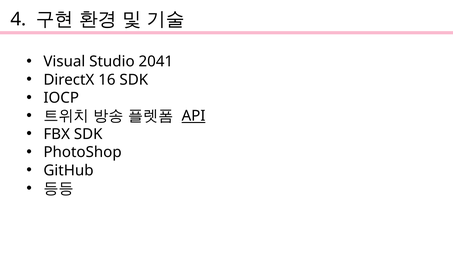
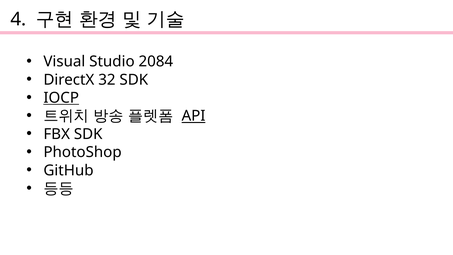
2041: 2041 -> 2084 (156, 62)
16: 16 -> 32 (107, 80)
IOCP underline: none -> present (61, 98)
